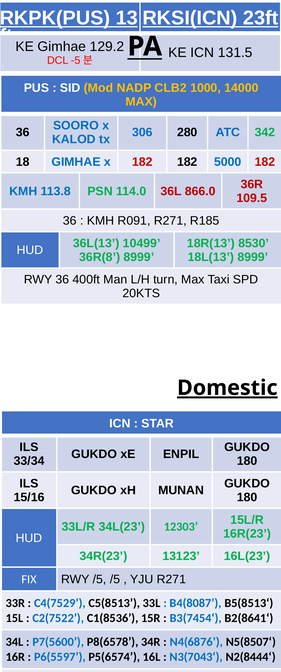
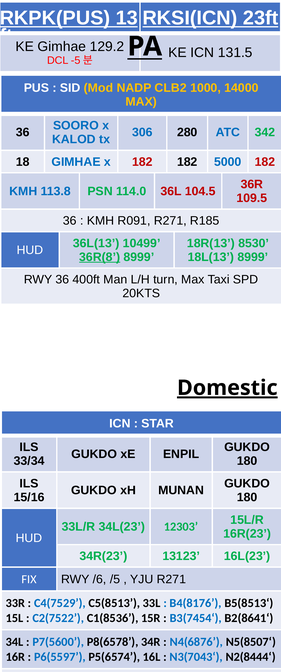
866.0: 866.0 -> 104.5 (200, 191)
36R(8 underline: none -> present (100, 257)
RWY /5: /5 -> /6 (100, 580)
B4(8087: B4(8087 -> B4(8176 (196, 603)
